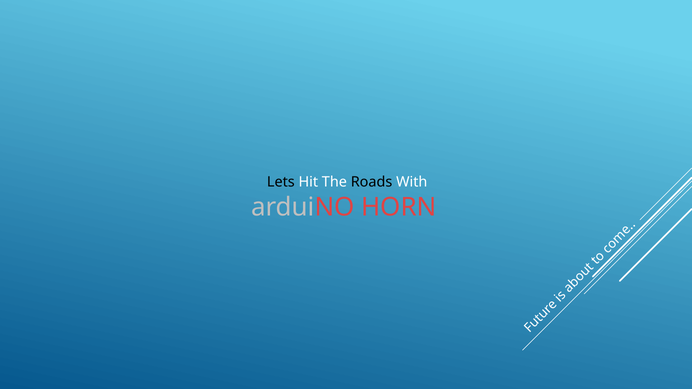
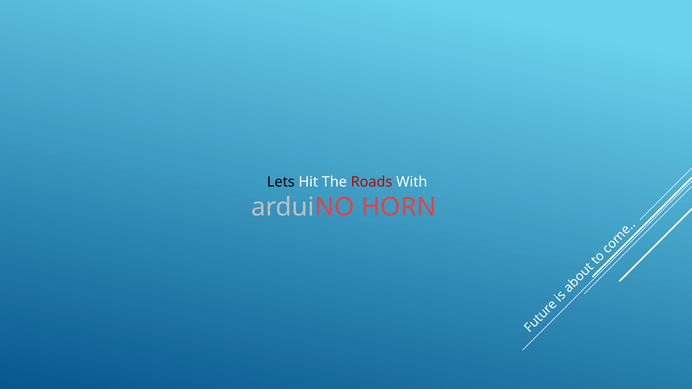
Roads colour: black -> red (372, 182)
